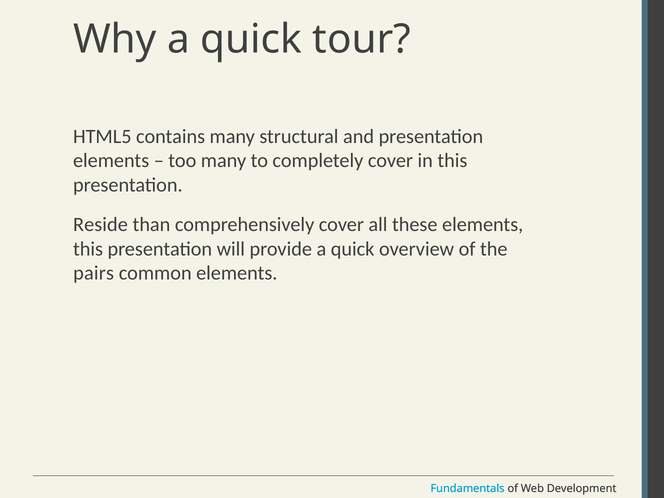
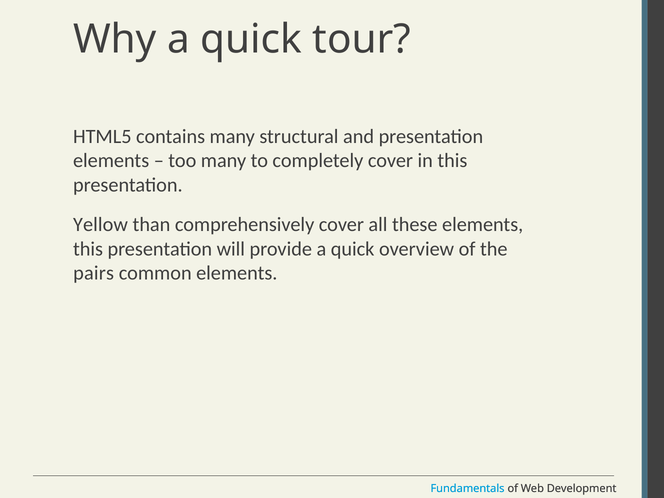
Reside: Reside -> Yellow (100, 225)
